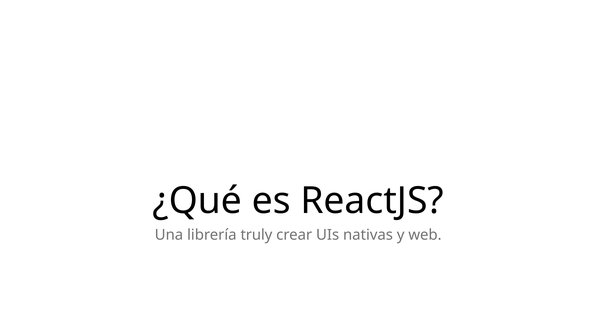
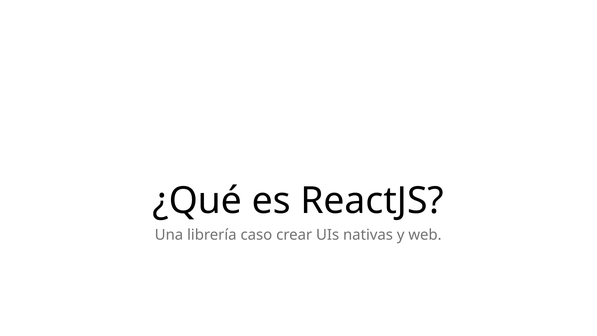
truly: truly -> caso (256, 235)
